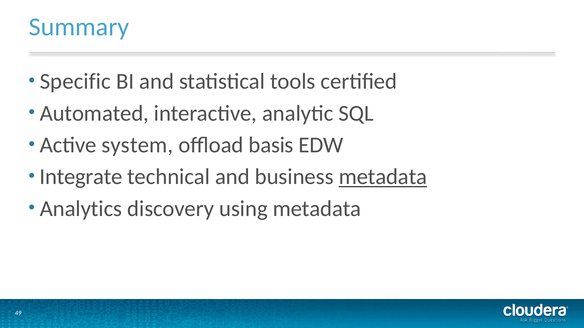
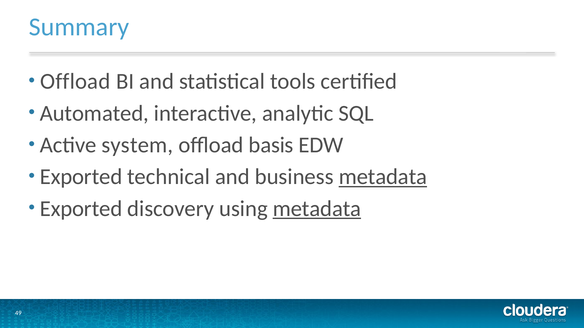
Specific: Specific -> Offload (75, 82)
Integrate: Integrate -> Exported (81, 177)
Analytics: Analytics -> Exported (81, 209)
metadata underline: none -> present (317, 209)
